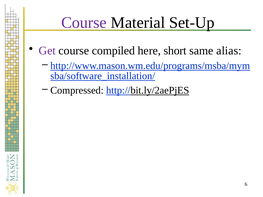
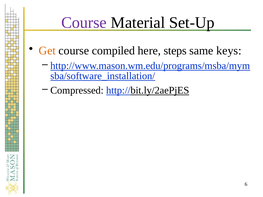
Get colour: purple -> orange (47, 51)
short: short -> steps (175, 51)
alias: alias -> keys (229, 51)
